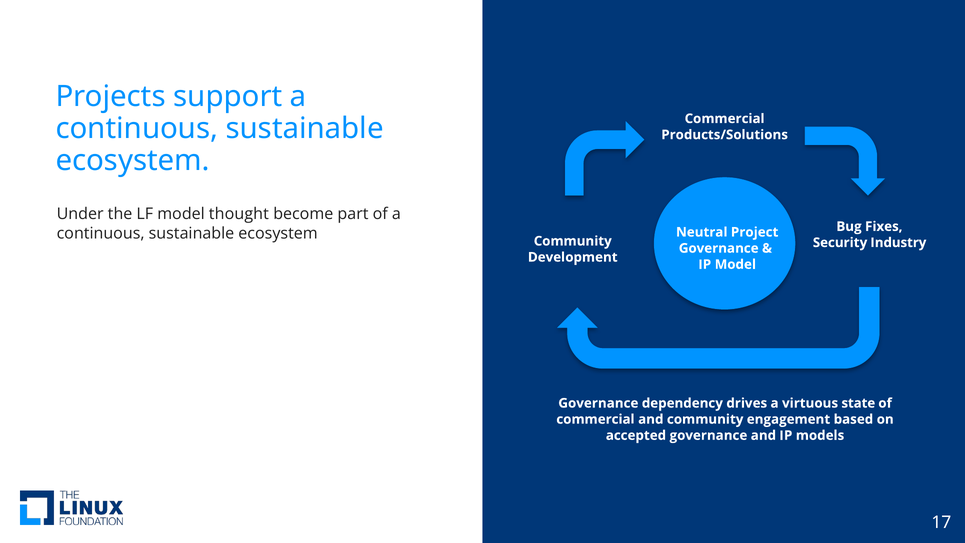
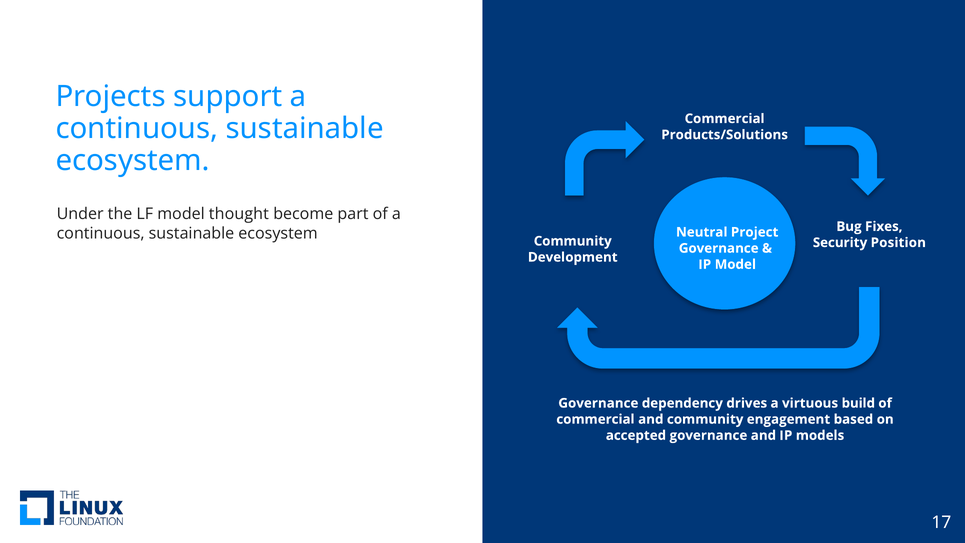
Industry: Industry -> Position (898, 243)
state: state -> build (858, 403)
